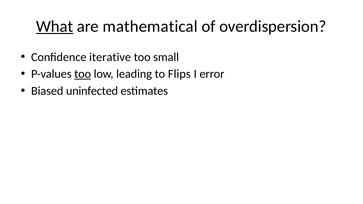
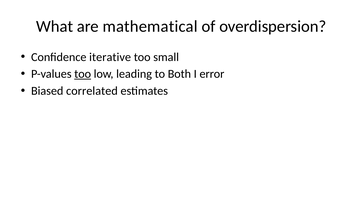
What underline: present -> none (55, 26)
Flips: Flips -> Both (179, 74)
uninfected: uninfected -> correlated (92, 91)
